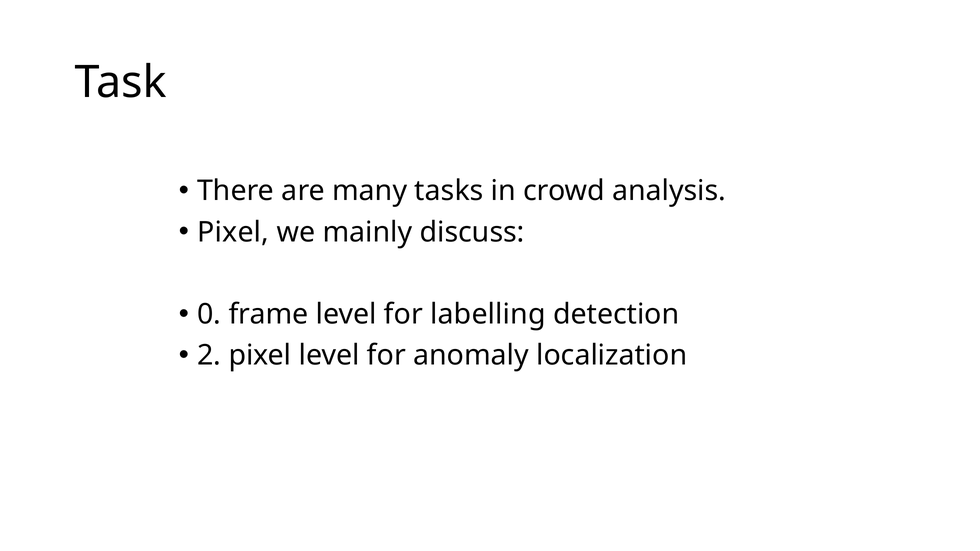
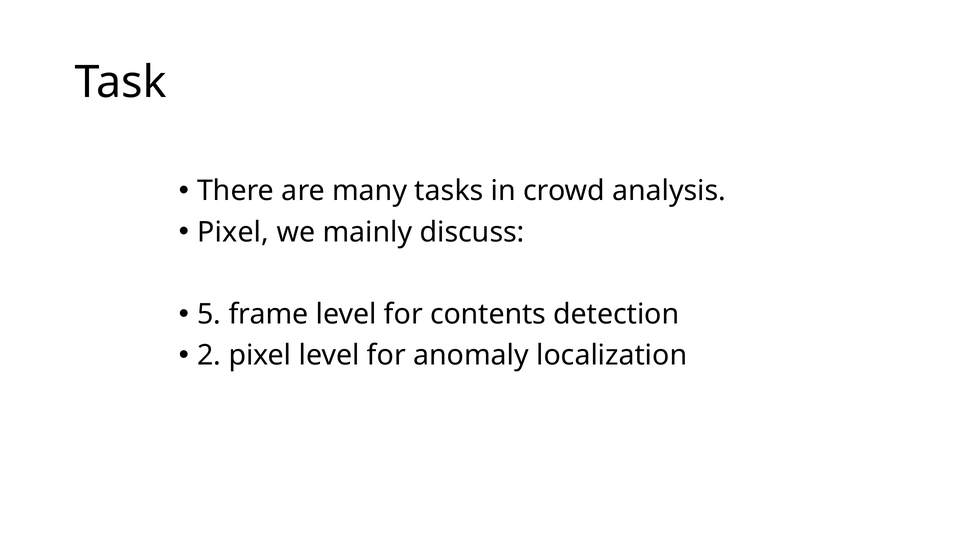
0: 0 -> 5 (209, 314)
labelling: labelling -> contents (488, 314)
